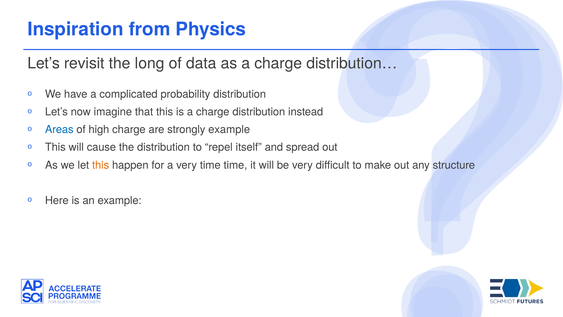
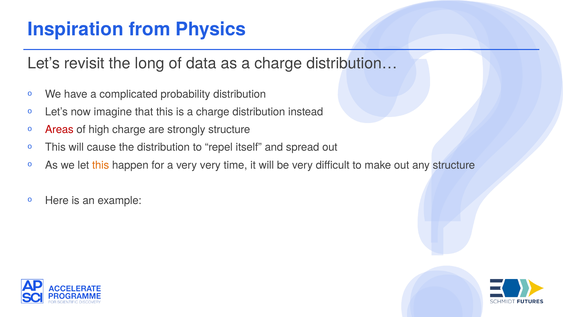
Areas colour: blue -> red (59, 130)
strongly example: example -> structure (229, 130)
very time: time -> very (210, 165)
